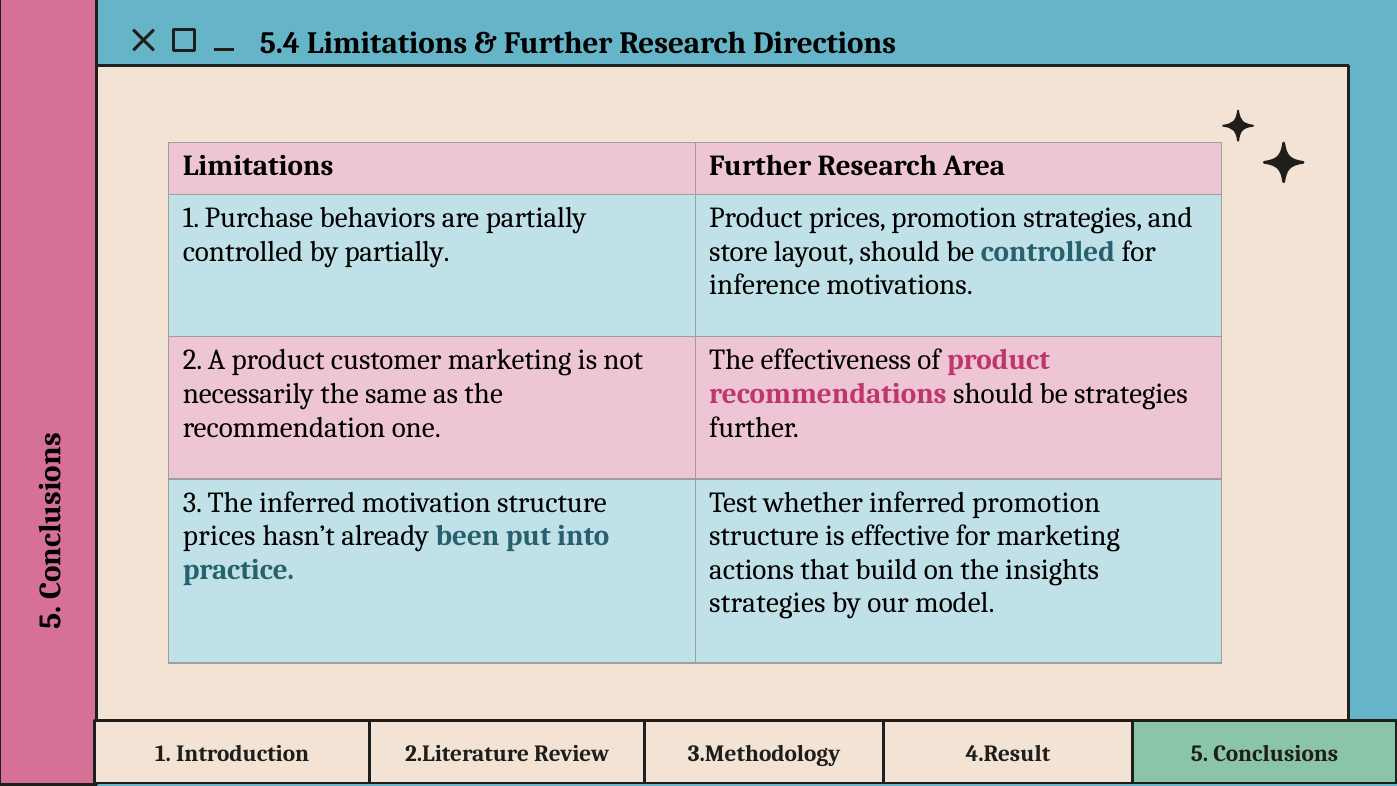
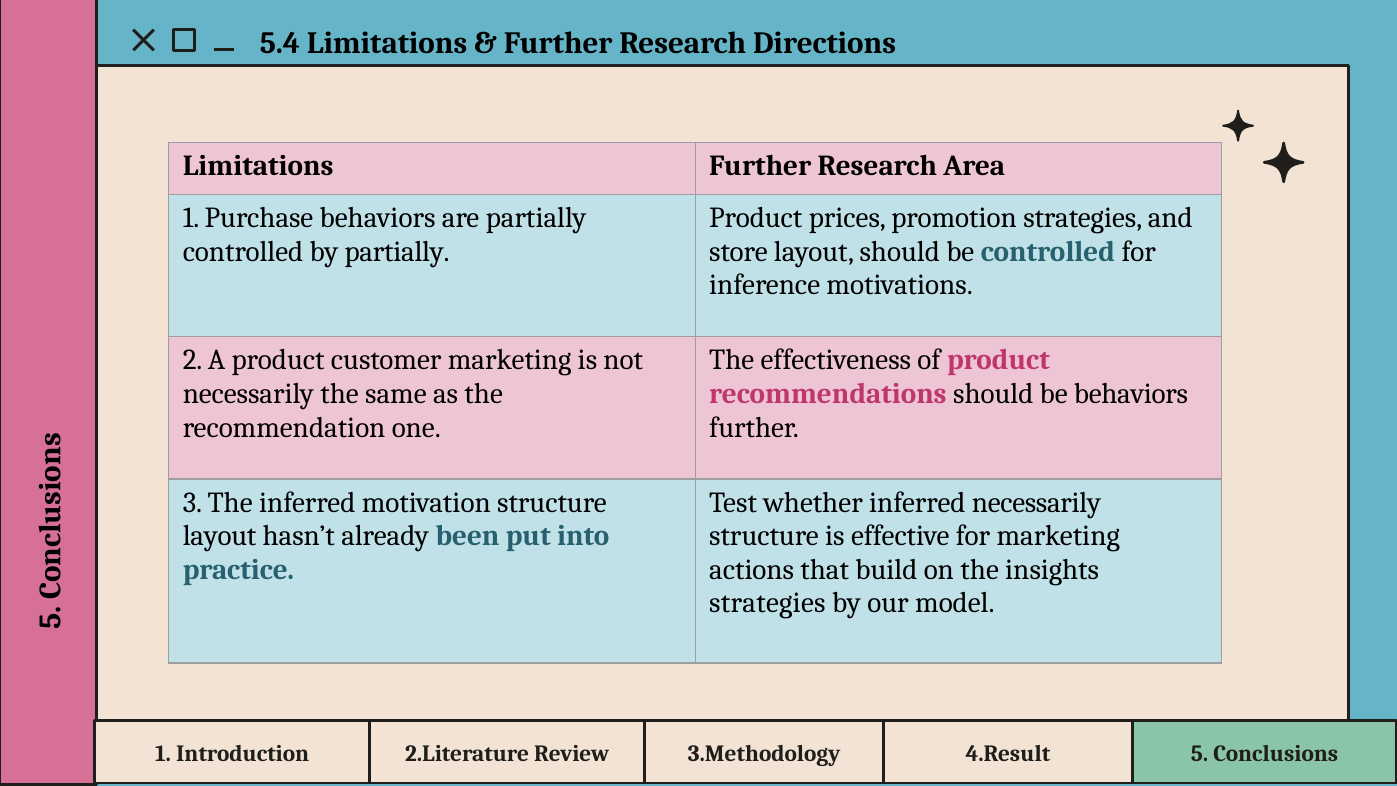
be strategies: strategies -> behaviors (1131, 394)
inferred promotion: promotion -> necessarily (1036, 503)
prices: prices -> layout (220, 536)
